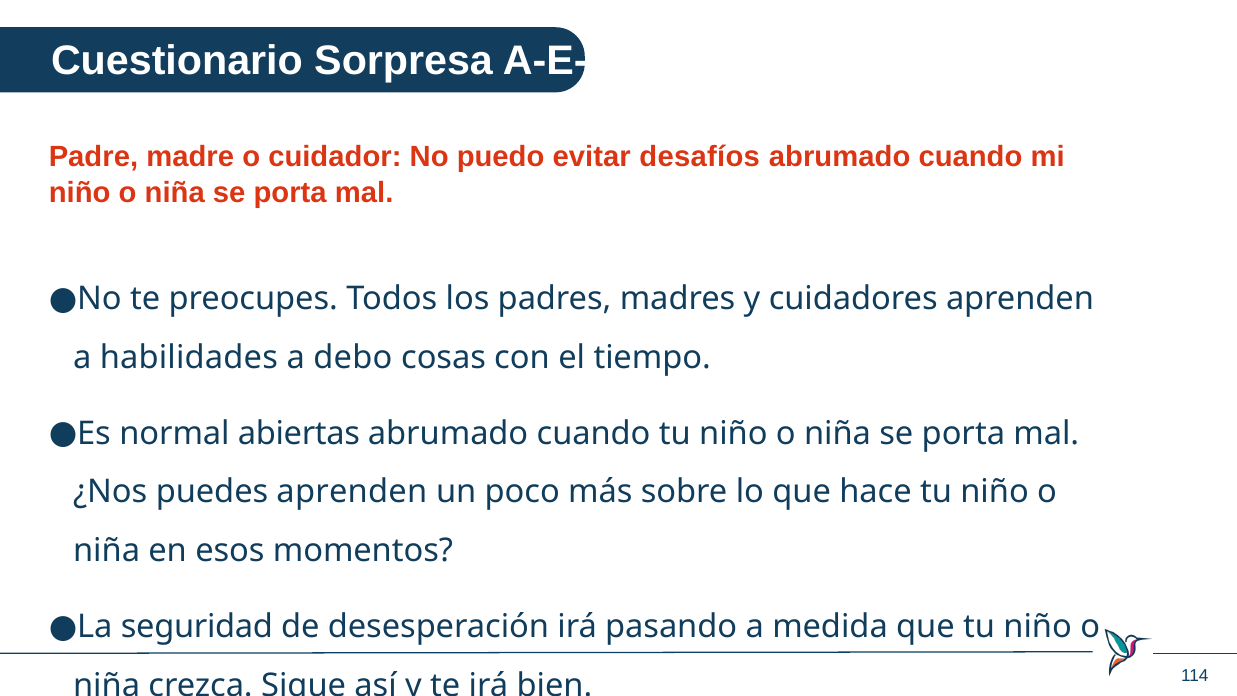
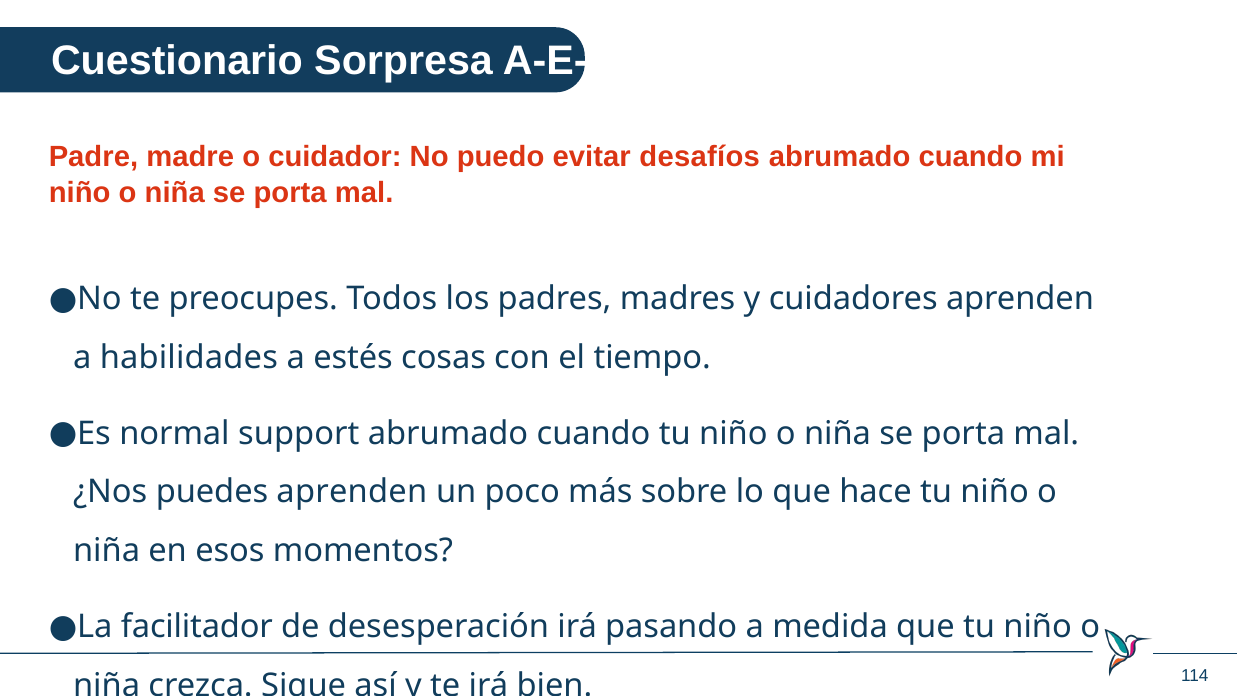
debo: debo -> estés (353, 357)
abiertas: abiertas -> support (299, 433)
seguridad: seguridad -> facilitador (197, 627)
